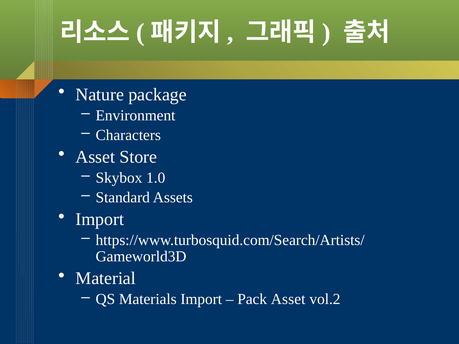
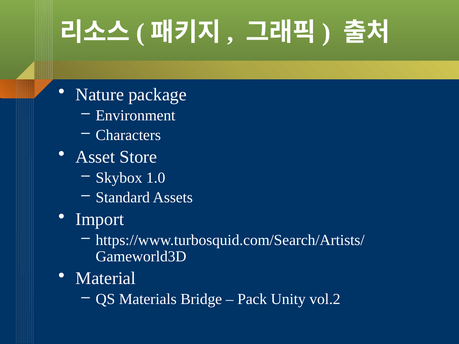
Materials Import: Import -> Bridge (201, 299)
Pack Asset: Asset -> Unity (288, 299)
